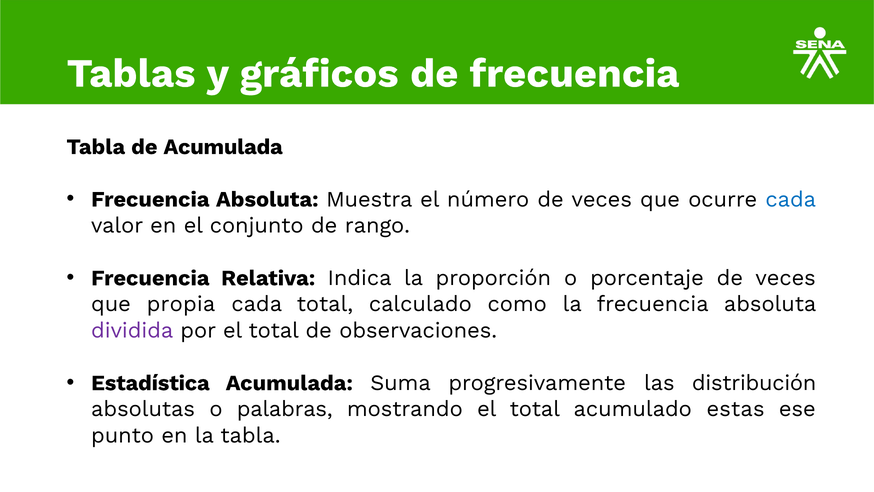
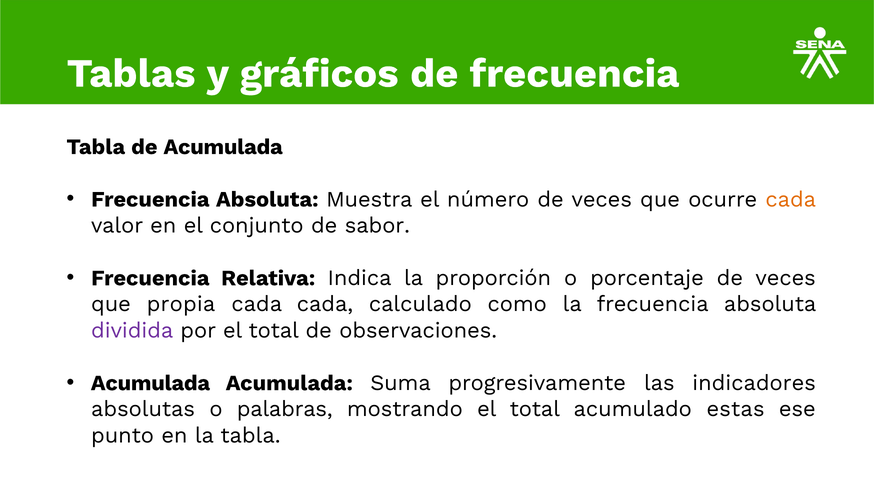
cada colour: blue -> orange (791, 199)
rango: rango -> sabor (377, 225)
cada total: total -> cada (325, 304)
Estadística: Estadística -> Acumulada (150, 383)
distribución: distribución -> indicadores (754, 383)
